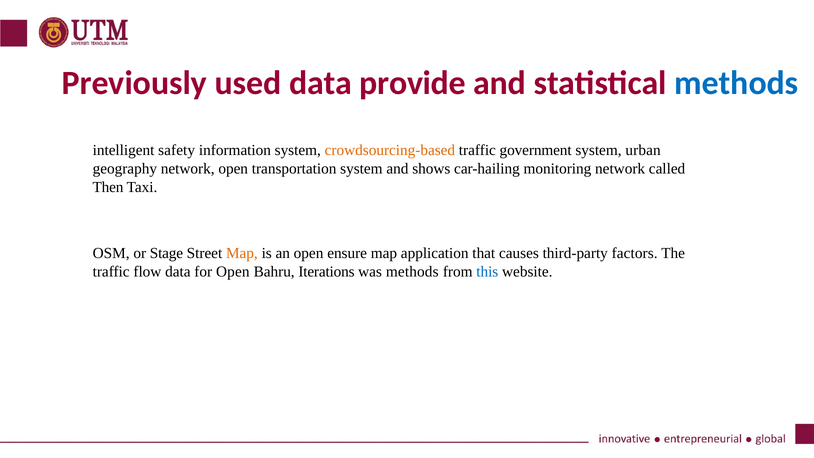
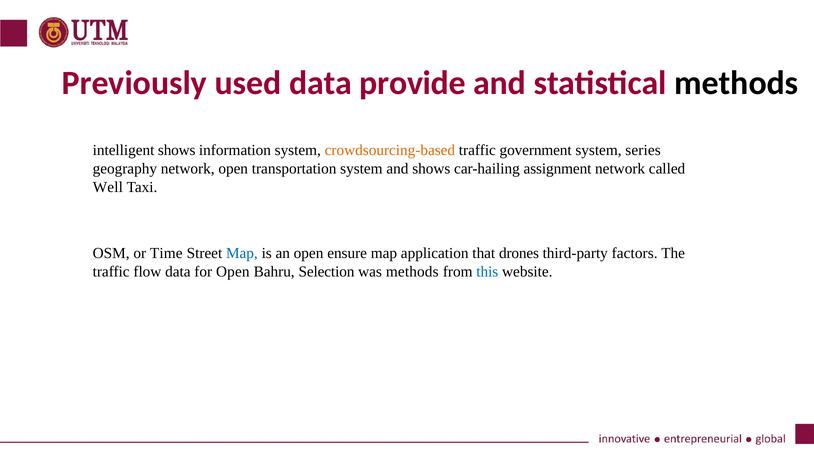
methods colour: blue -> black (736, 83)
intelligent safety: safety -> shows (177, 150)
urban: urban -> series (643, 150)
monitoring: monitoring -> assignment (558, 169)
Then: Then -> Well (108, 187)
Stage: Stage -> Time (166, 253)
Map colour: orange -> blue (242, 253)
causes: causes -> drones (519, 253)
Iterations: Iterations -> Selection (326, 272)
